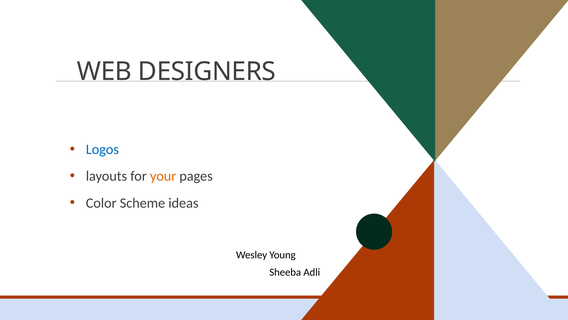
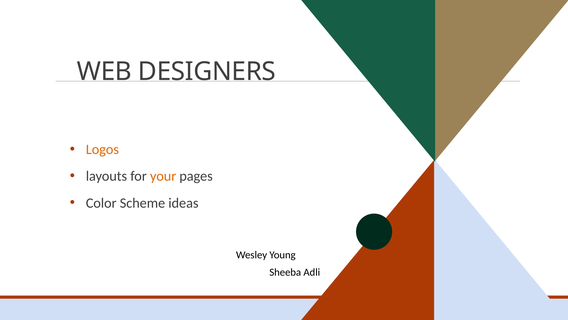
Logos colour: blue -> orange (102, 149)
